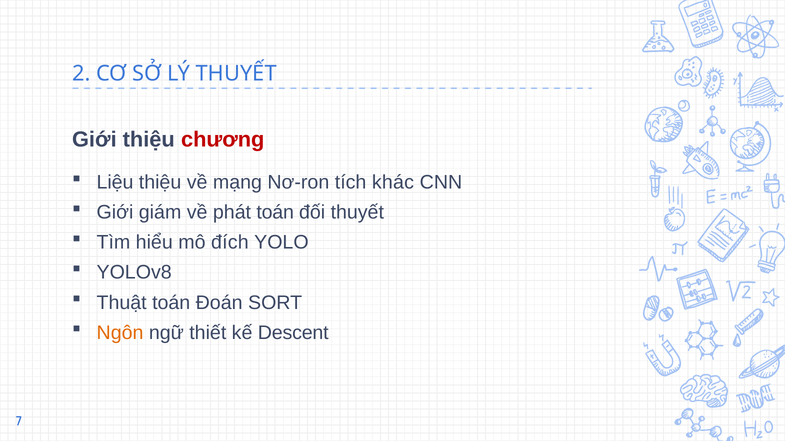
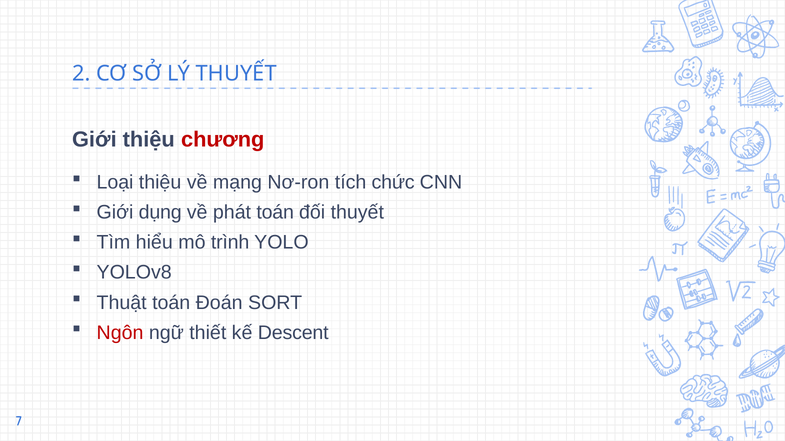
Liệu: Liệu -> Loại (115, 183)
khác: khác -> chức (393, 183)
giám: giám -> dụng (160, 213)
đích: đích -> trình (230, 243)
Ngôn colour: orange -> red (120, 333)
